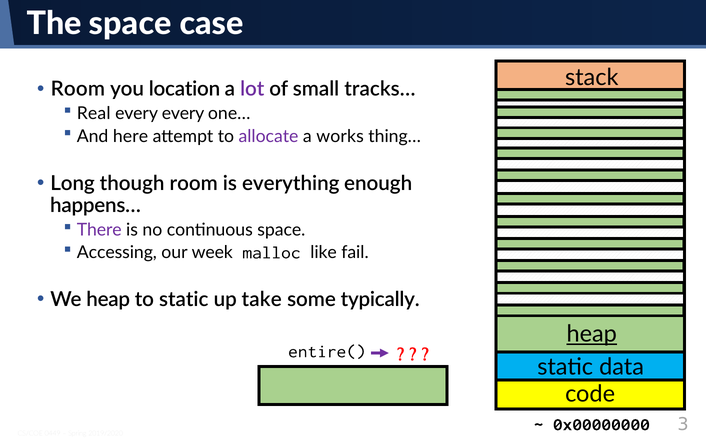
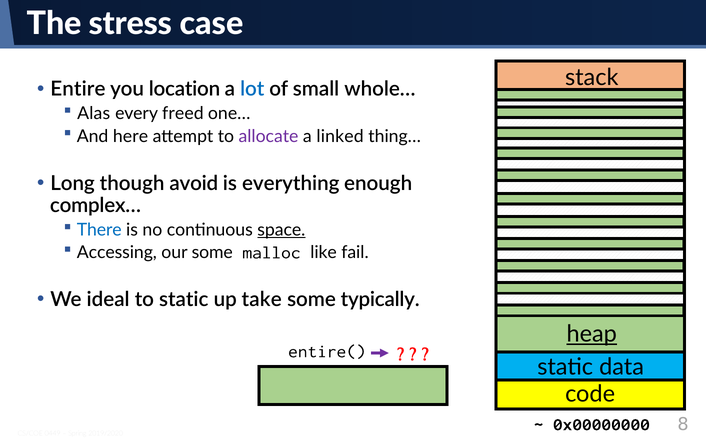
The space: space -> stress (130, 23)
Room: Room -> Entire (78, 89)
lot colour: purple -> blue (252, 89)
tracks…: tracks… -> whole… (380, 89)
Real: Real -> Alas (94, 114)
every every: every -> freed (183, 114)
works: works -> linked (340, 136)
though room: room -> avoid (194, 183)
happens…: happens… -> complex… (95, 206)
There colour: purple -> blue (99, 230)
space underline: none -> present (281, 230)
our week: week -> some (212, 253)
We heap: heap -> ideal (108, 300)
3: 3 -> 8 (683, 425)
